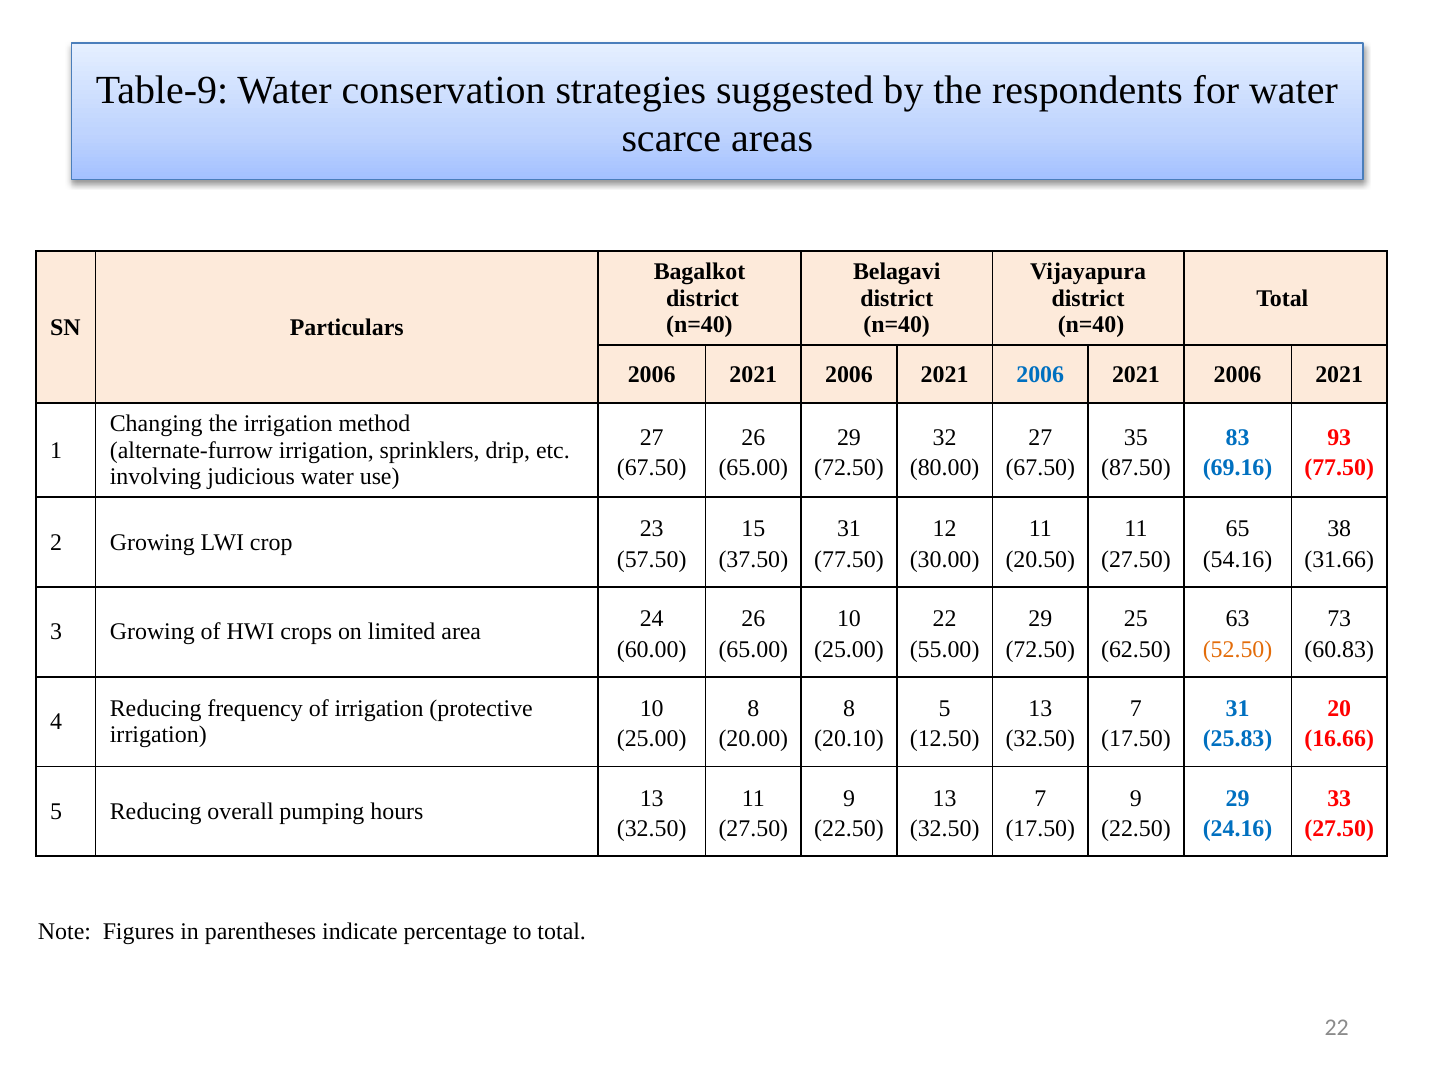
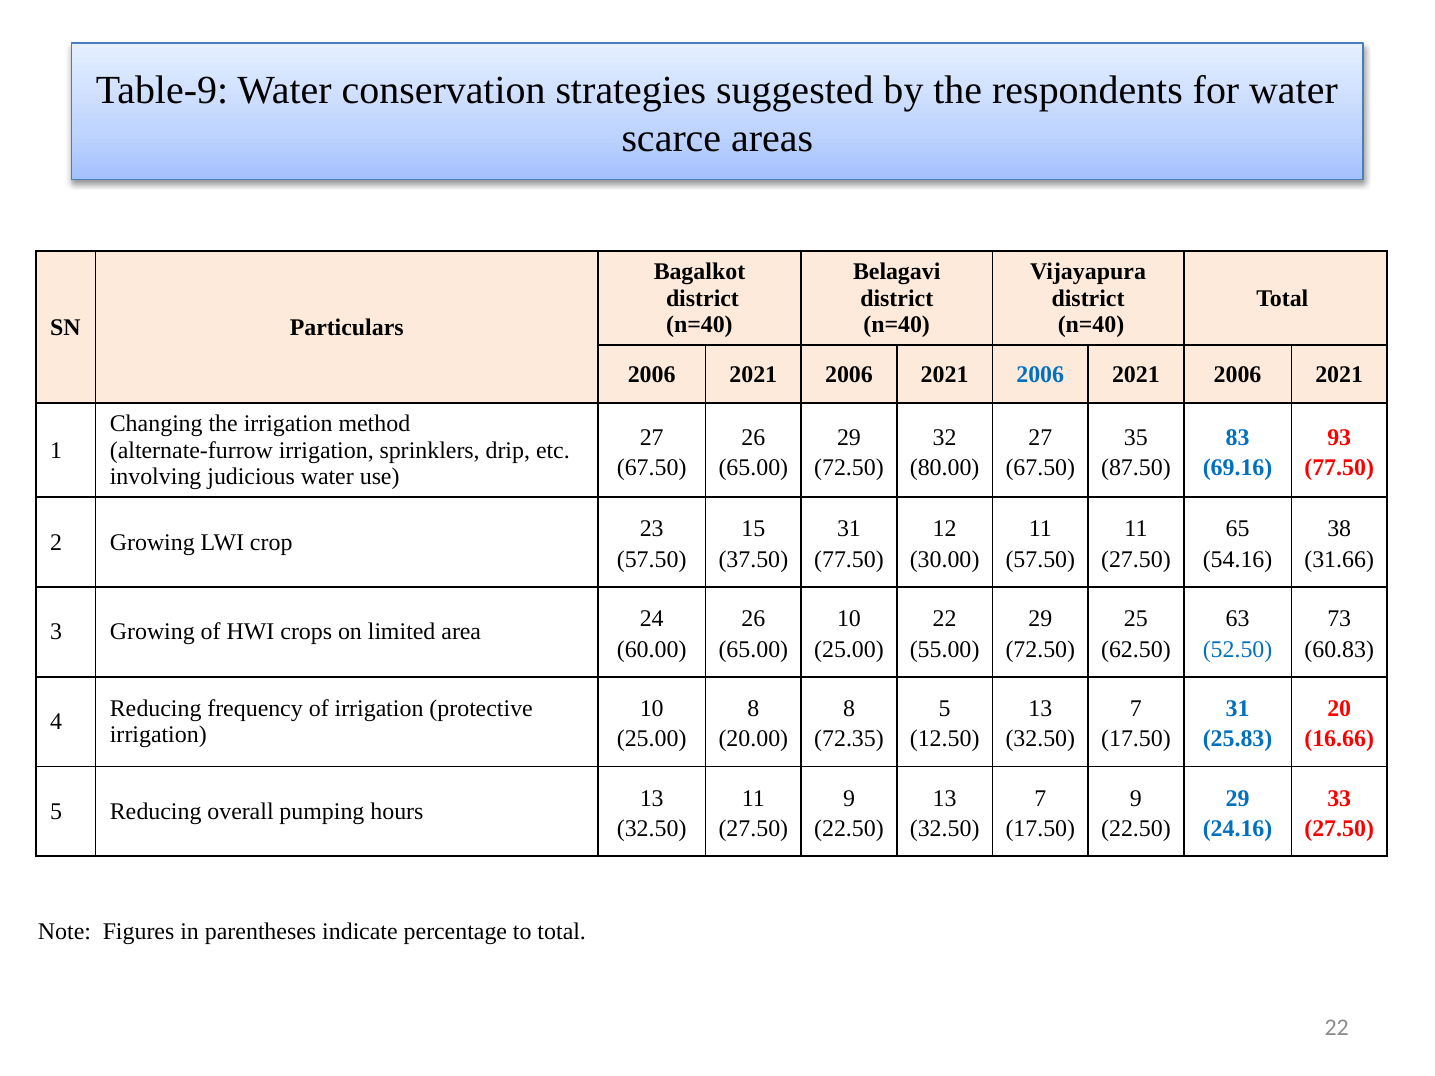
20.50: 20.50 -> 57.50 (1040, 560)
52.50 colour: orange -> blue (1238, 649)
20.10: 20.10 -> 72.35 (849, 739)
